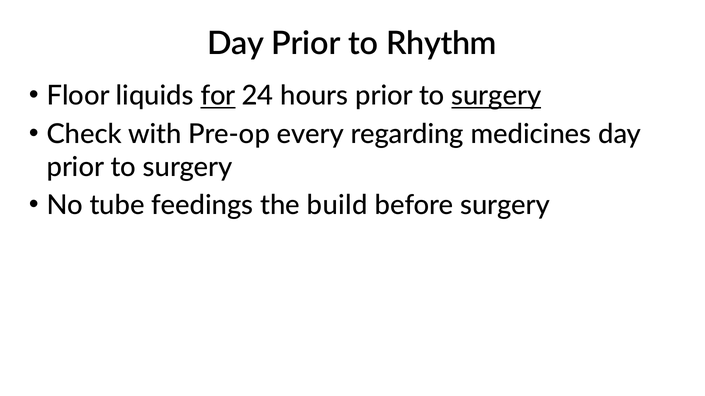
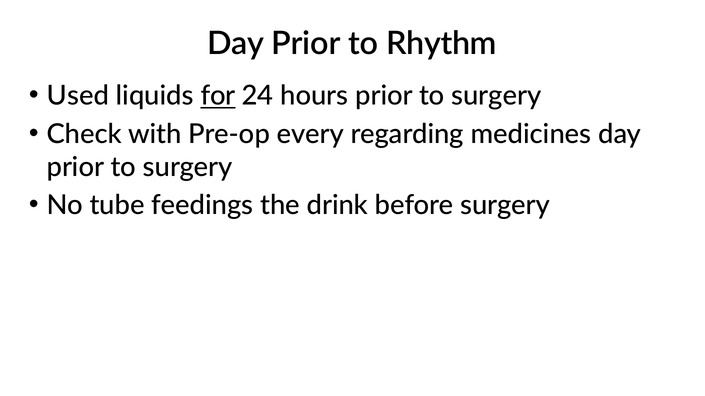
Floor: Floor -> Used (78, 96)
surgery underline: present -> none (496, 96)
build: build -> drink (337, 206)
